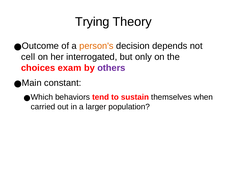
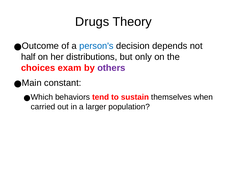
Trying: Trying -> Drugs (92, 22)
person's colour: orange -> blue (96, 46)
cell: cell -> half (28, 57)
interrogated: interrogated -> distributions (92, 57)
